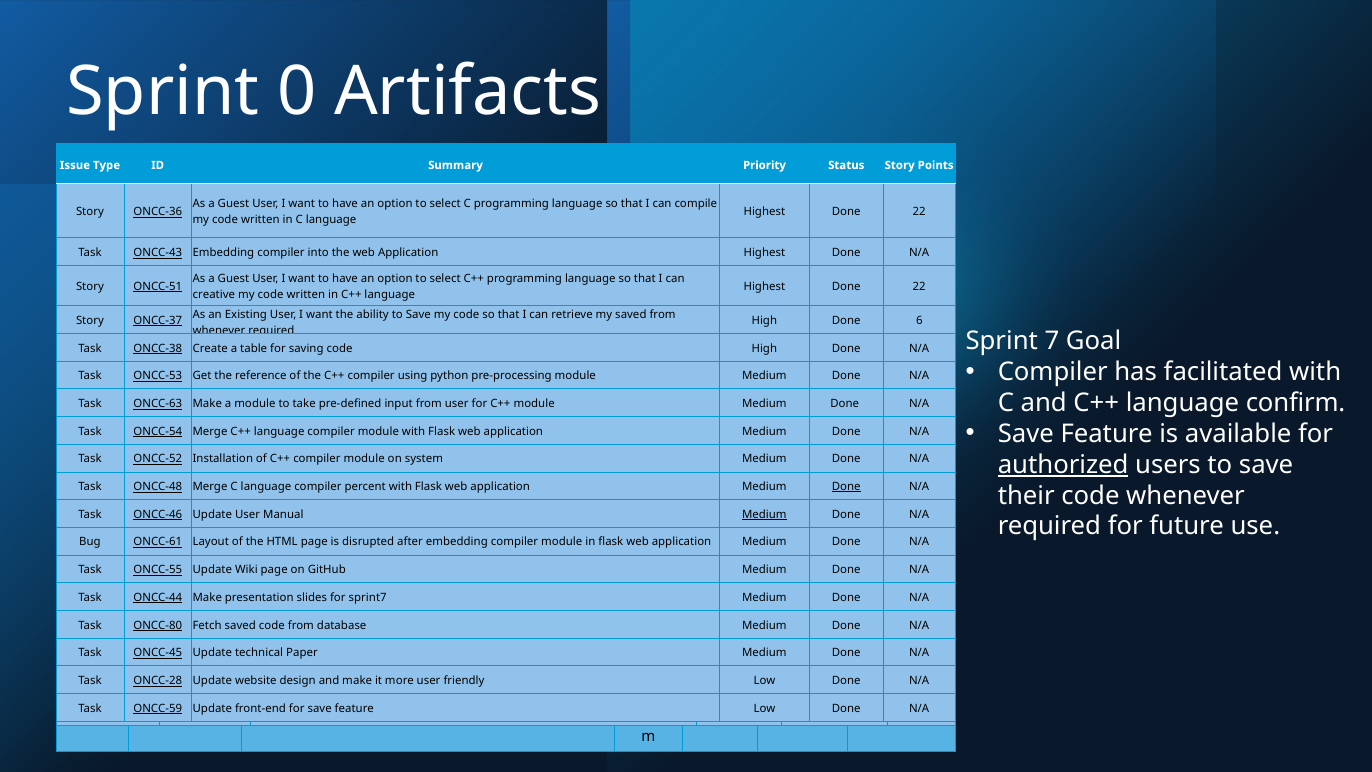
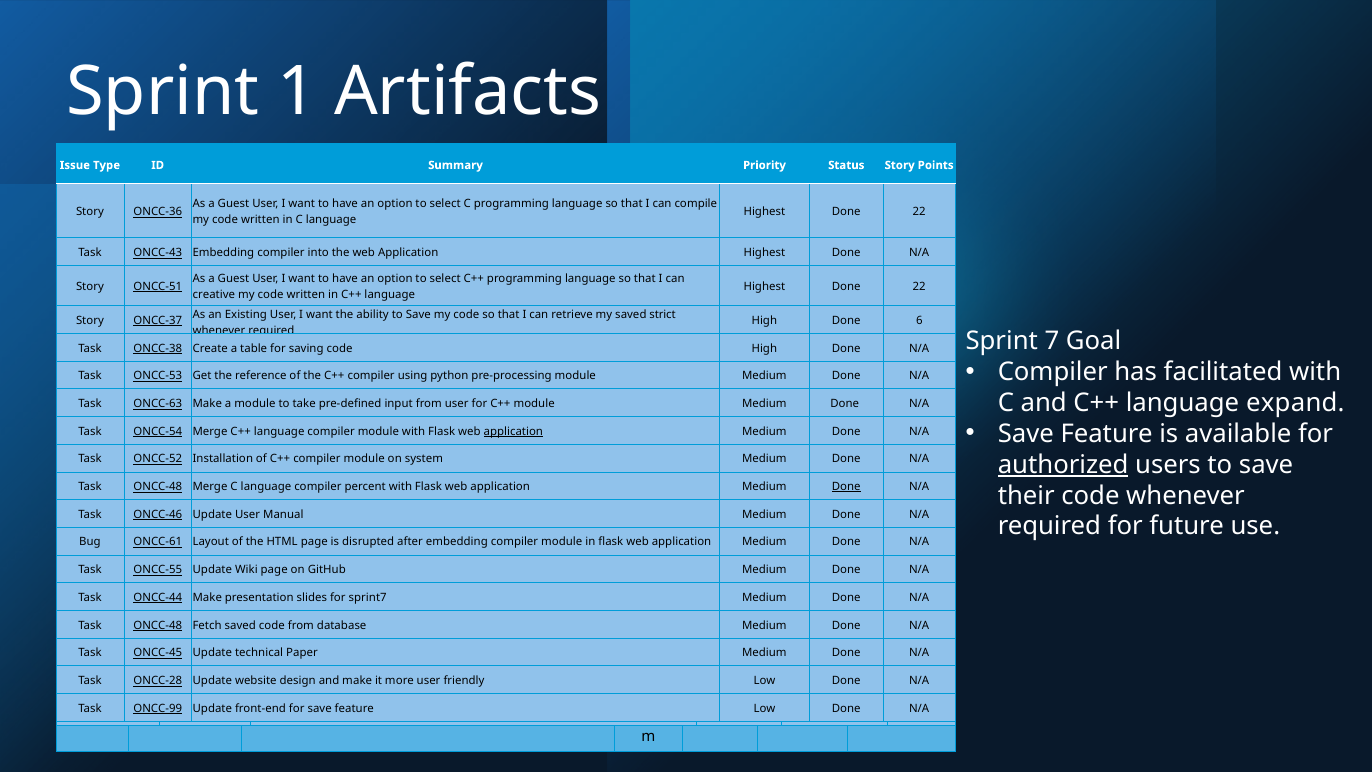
Sprint 0: 0 -> 1 (297, 91)
from: from -> strict (663, 314)
confirm: confirm -> expand (1295, 403)
application underline: none -> present (513, 431)
Medium underline: present -> none (764, 514)
ONCC-80: ONCC-80 -> ONCC-48 (158, 625)
ONCC-59: ONCC-59 -> ONCC-99 (158, 708)
